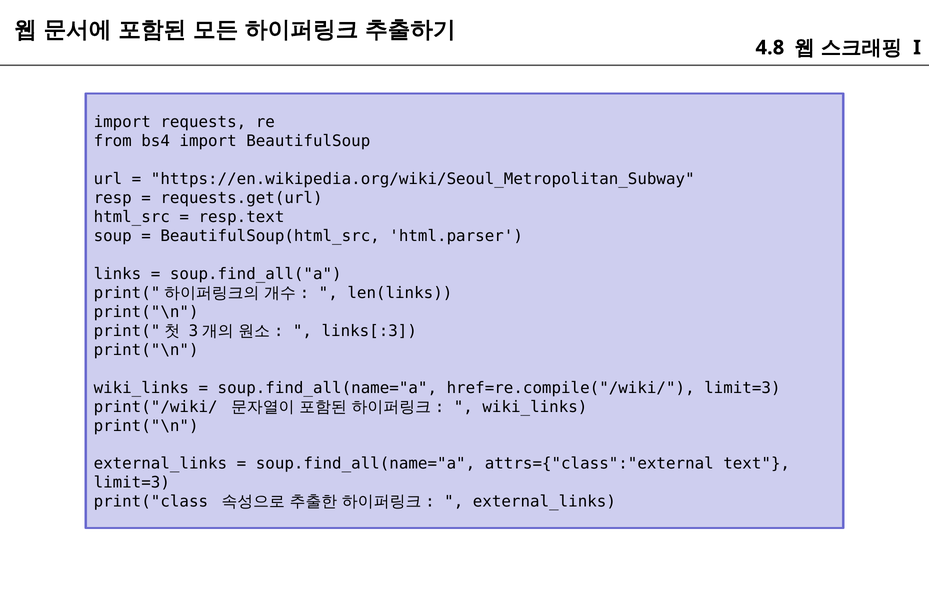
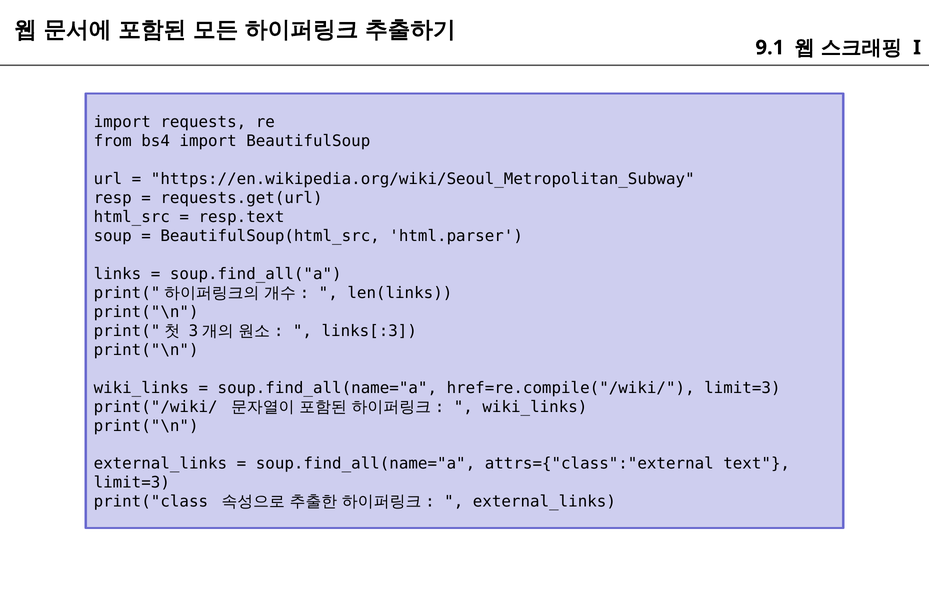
4.8: 4.8 -> 9.1 (770, 48)
